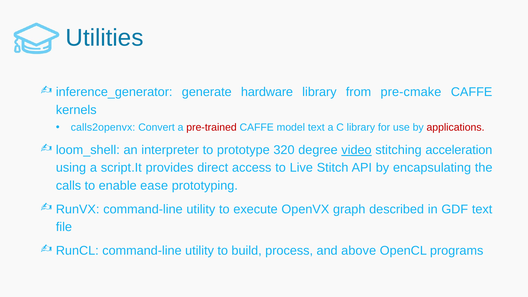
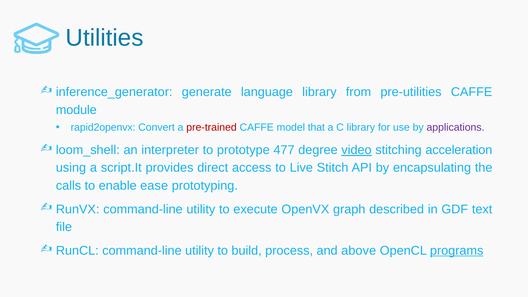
hardware: hardware -> language (267, 92)
pre-cmake: pre-cmake -> pre-utilities (411, 92)
kernels: kernels -> module (76, 110)
calls2openvx: calls2openvx -> rapid2openvx (103, 128)
model text: text -> that (316, 128)
applications colour: red -> purple (456, 128)
320: 320 -> 477 (284, 150)
programs underline: none -> present (457, 251)
